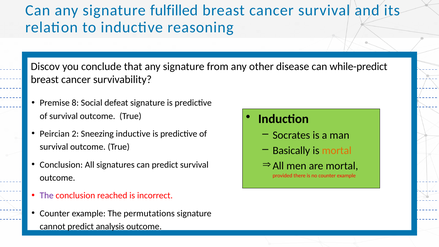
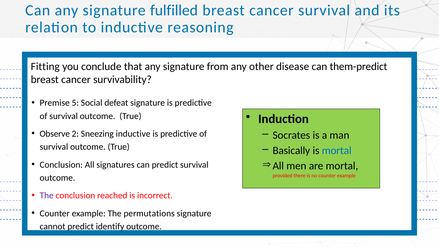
Discov: Discov -> Fitting (45, 67)
while-predict: while-predict -> them-predict (359, 67)
8: 8 -> 5 (75, 103)
Peircian: Peircian -> Observe (55, 134)
mortal colour: orange -> blue (337, 151)
analysis: analysis -> identify (110, 226)
